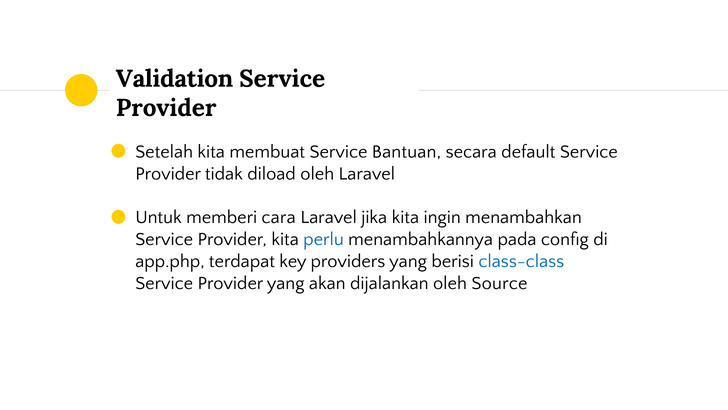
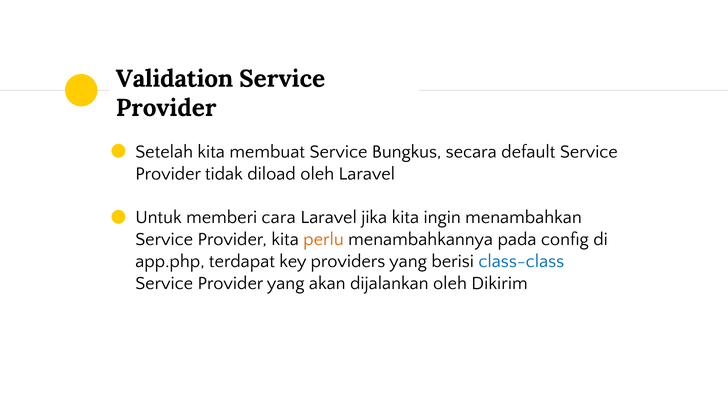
Bantuan: Bantuan -> Bungkus (407, 152)
perlu colour: blue -> orange (324, 239)
Source: Source -> Dikirim (500, 283)
